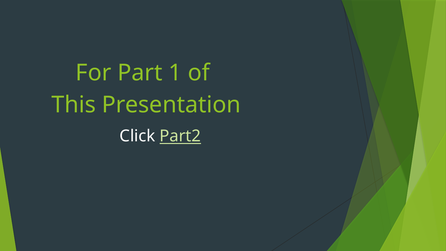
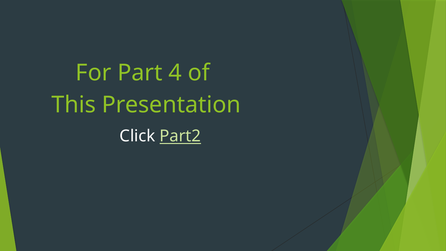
1: 1 -> 4 (175, 73)
